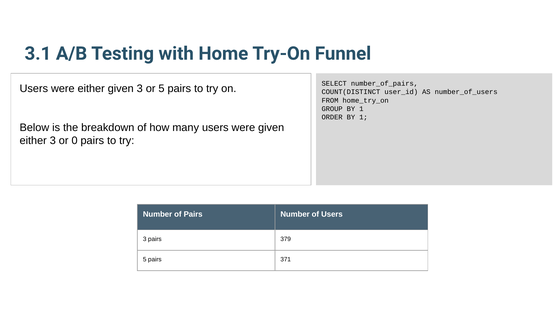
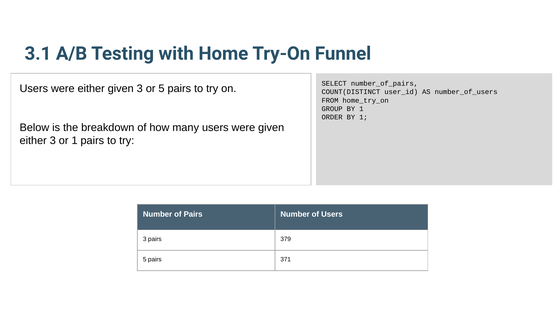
or 0: 0 -> 1 (75, 141)
